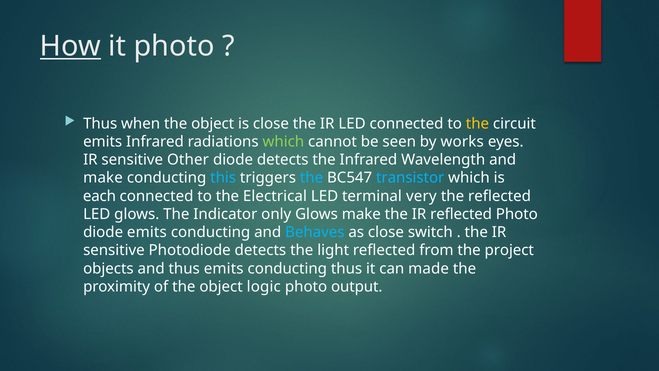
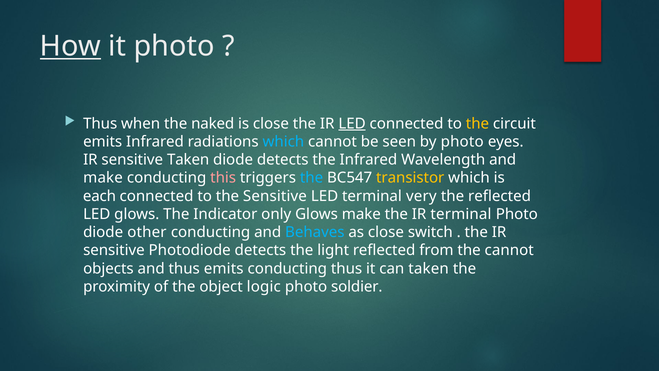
when the object: object -> naked (213, 124)
LED underline: none -> present (352, 124)
which colour: light green -> light blue (283, 142)
by works: works -> photo (462, 142)
sensitive Other: Other -> Taken (188, 160)
this colour: light blue -> pink (223, 178)
transistor colour: light blue -> yellow (410, 178)
the Electrical: Electrical -> Sensitive (275, 196)
IR reflected: reflected -> terminal (461, 214)
diode emits: emits -> other (147, 232)
the project: project -> cannot (509, 250)
can made: made -> taken (429, 268)
output: output -> soldier (357, 286)
